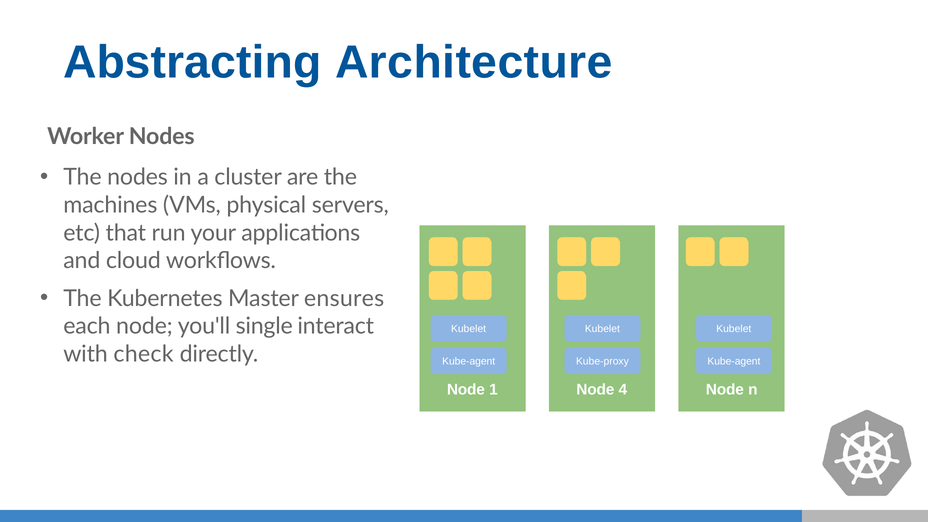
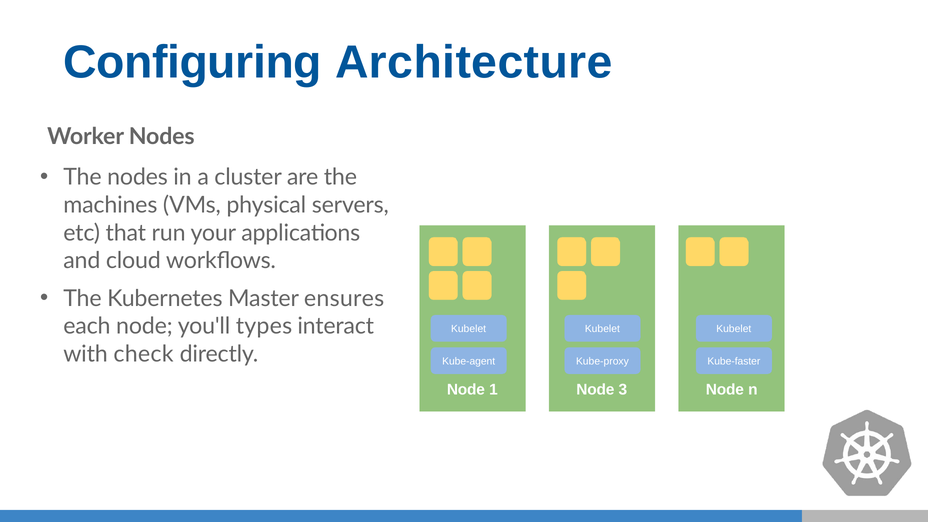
Abstracting: Abstracting -> Configuring (192, 63)
single: single -> types (264, 326)
Kube-agent: Kube-agent -> Kube-faster (734, 361)
4: 4 -> 3 (623, 390)
